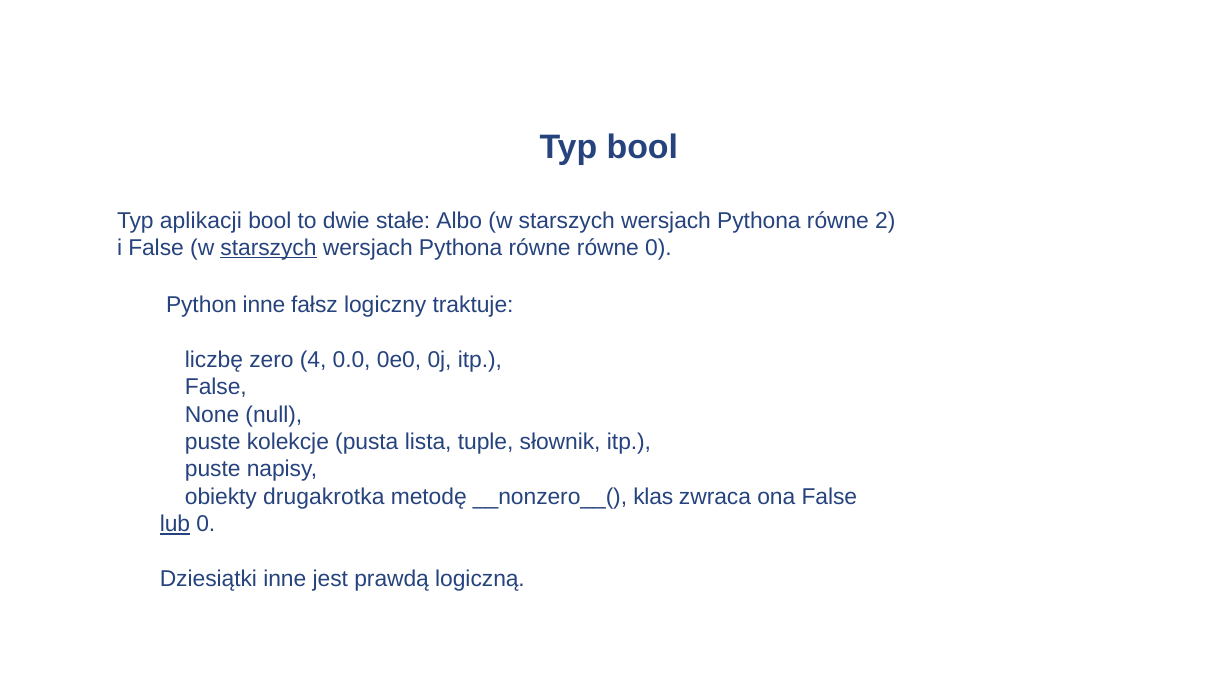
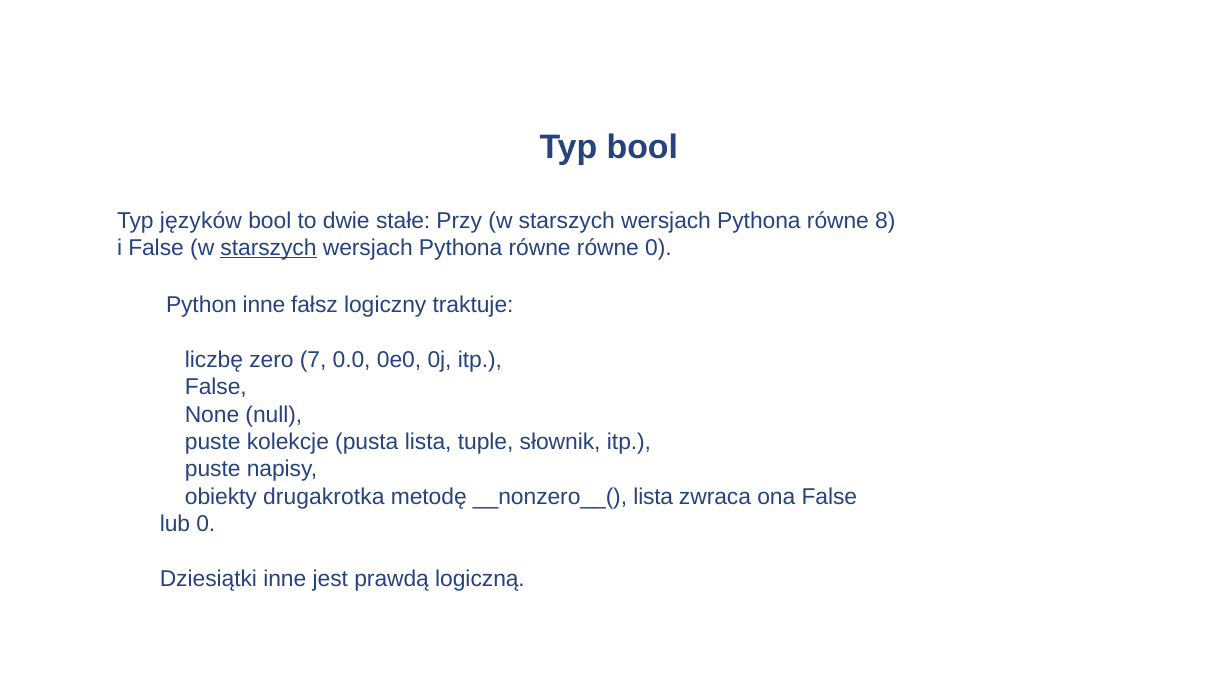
aplikacji: aplikacji -> języków (201, 220)
Albo: Albo -> Przy (459, 220)
2: 2 -> 8 (885, 220)
4: 4 -> 7 (313, 360)
__nonzero__( klas: klas -> lista (653, 497)
lub underline: present -> none (175, 524)
